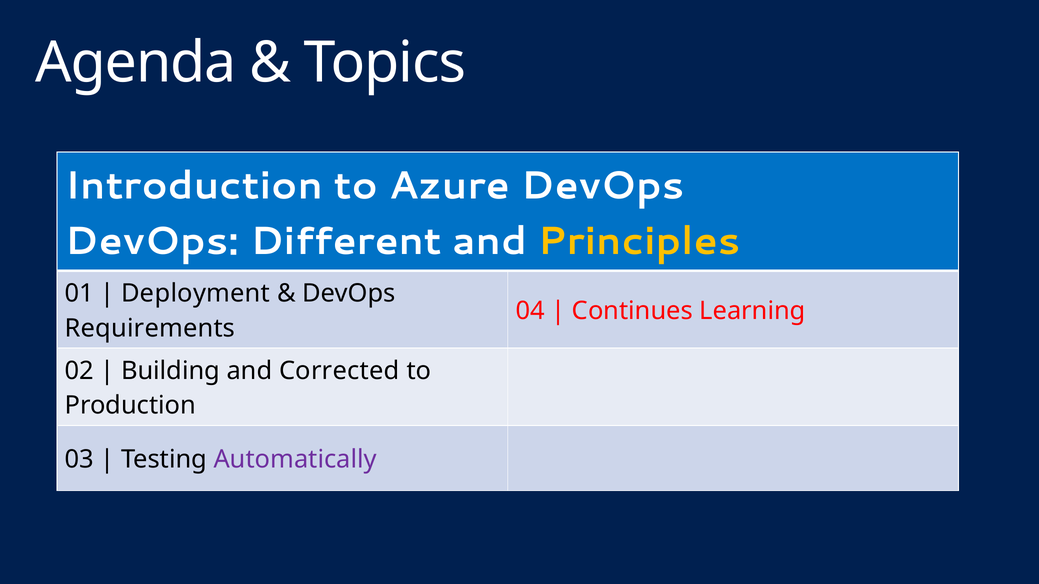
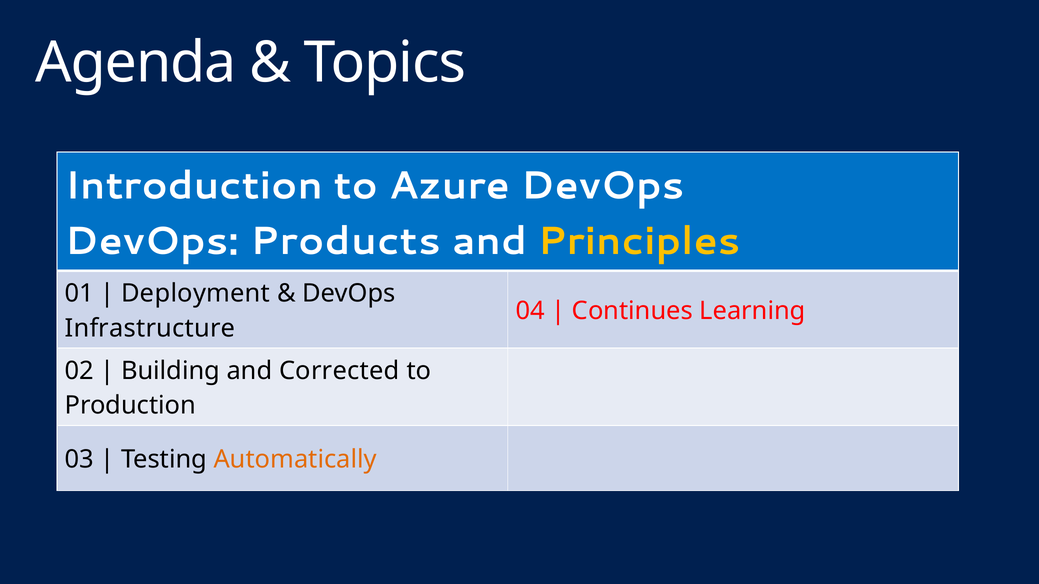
Different: Different -> Products (346, 242)
Requirements: Requirements -> Infrastructure (150, 328)
Automatically colour: purple -> orange (295, 460)
